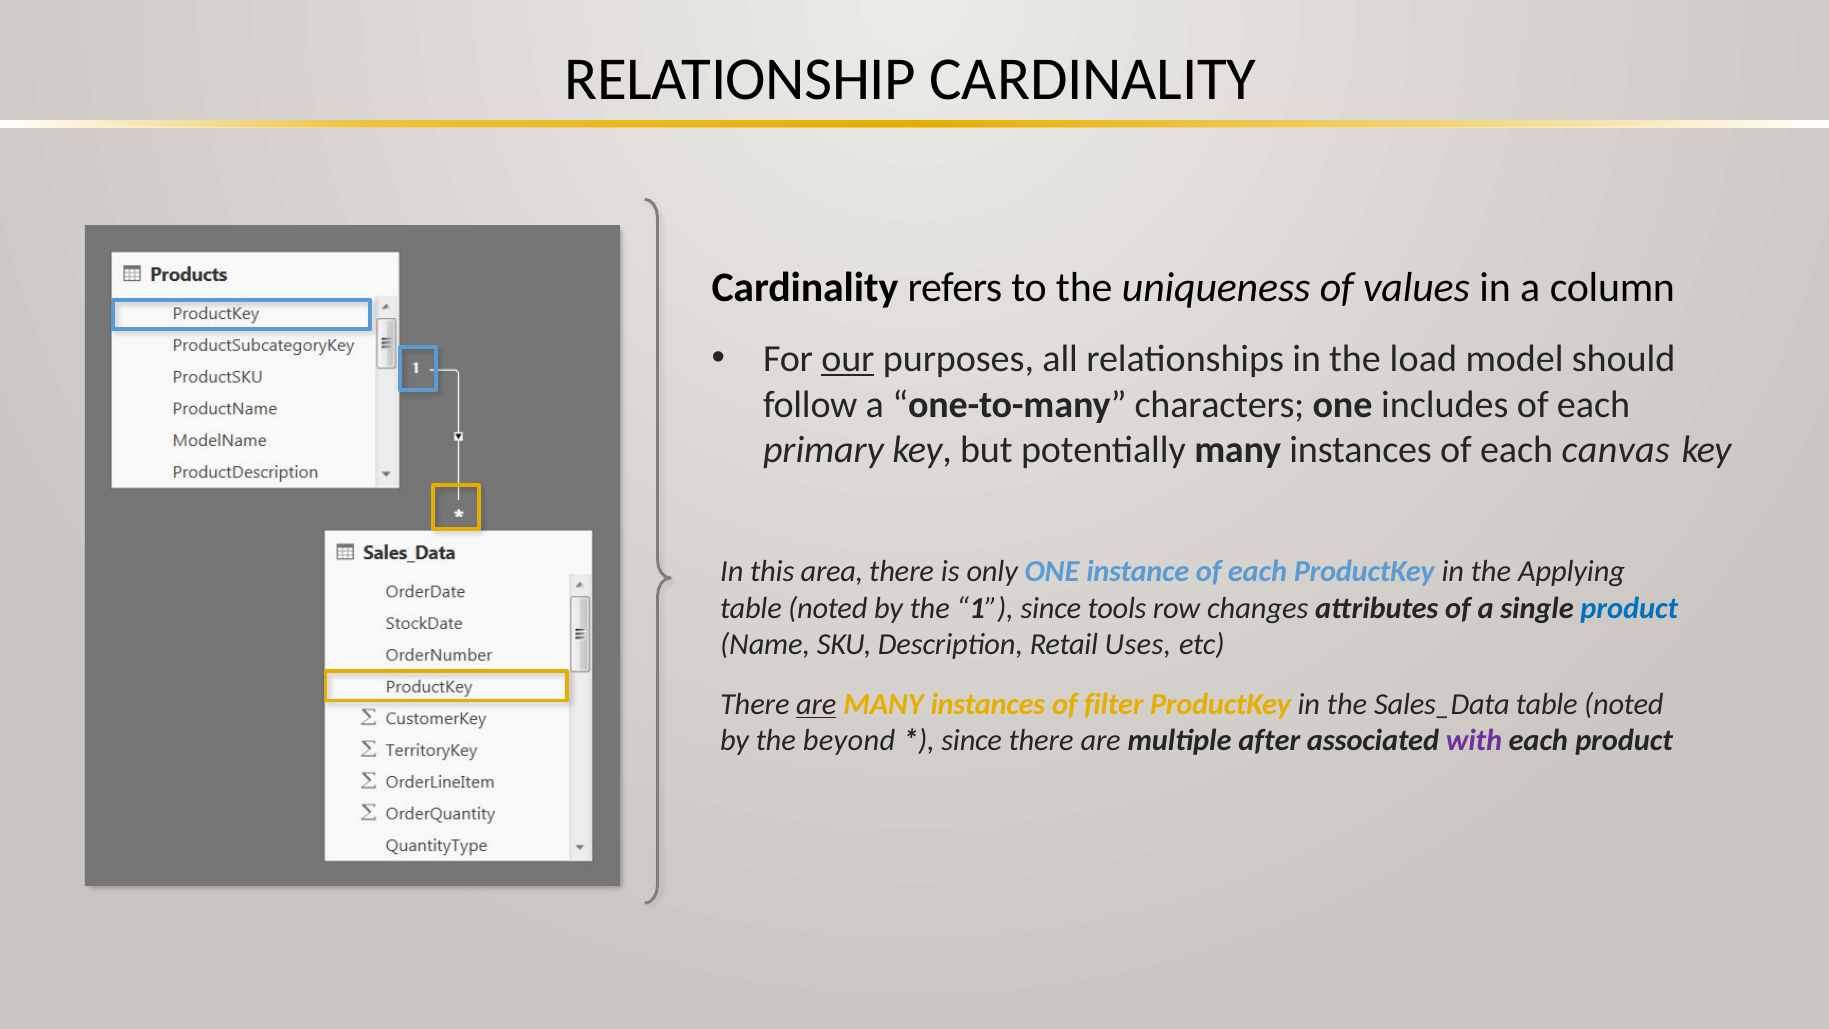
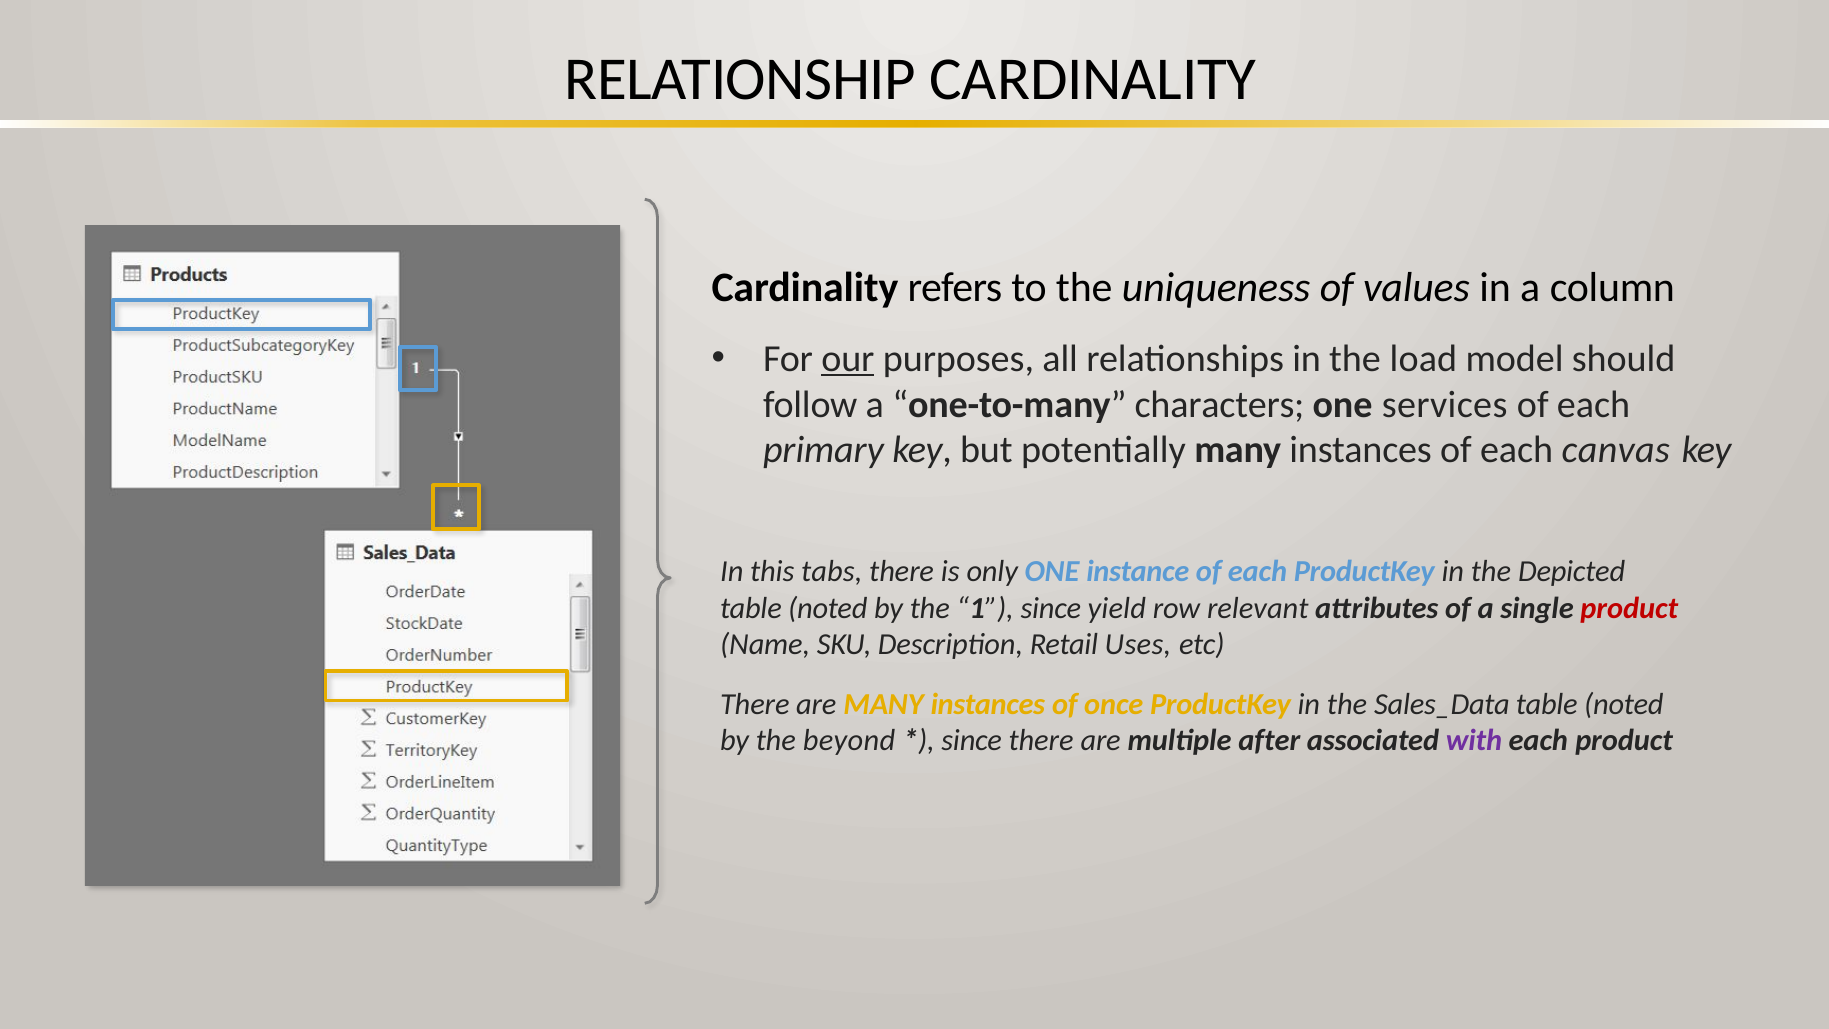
includes: includes -> services (1445, 404)
area: area -> tabs (832, 572)
Applying: Applying -> Depicted (1572, 572)
tools: tools -> yield (1117, 608)
changes: changes -> relevant (1258, 608)
product colour: blue -> red (1629, 608)
are underline: present -> none (816, 704)
filter: filter -> once (1114, 704)
